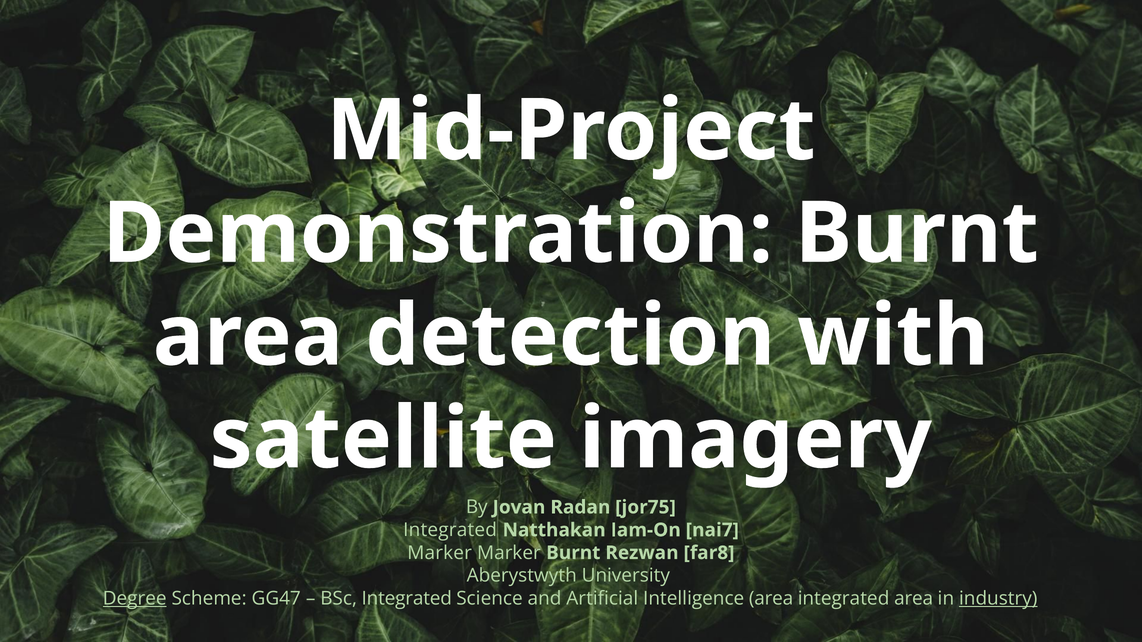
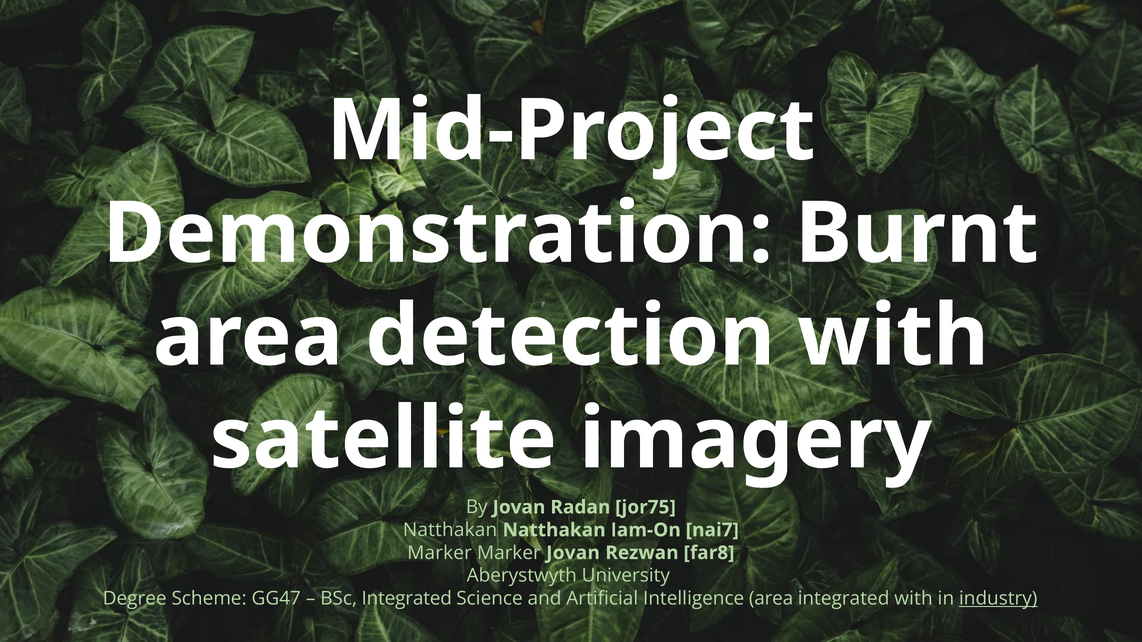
Integrated: Integrated -> Natthakan (450, 530)
Marker Burnt: Burnt -> Jovan (573, 553)
Degree underline: present -> none (135, 599)
integrated area: area -> with (913, 599)
